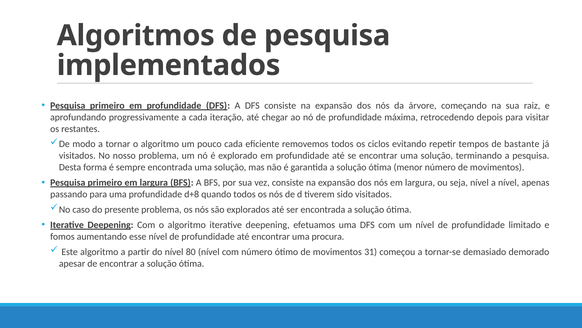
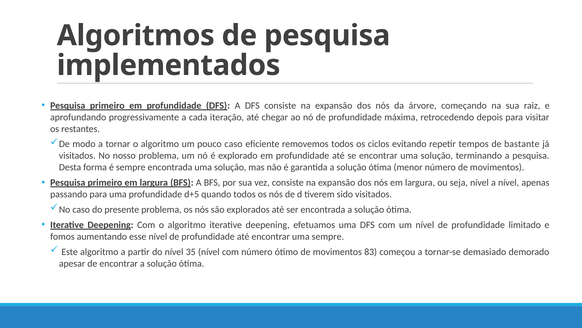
pouco cada: cada -> caso (233, 144)
d+8: d+8 -> d+5 (192, 194)
uma procura: procura -> sempre (328, 236)
80: 80 -> 35 (191, 251)
31: 31 -> 83 (371, 251)
